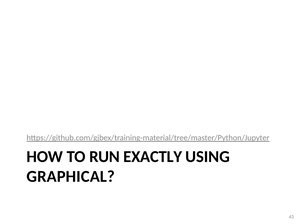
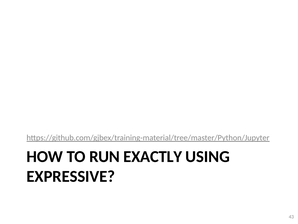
GRAPHICAL: GRAPHICAL -> EXPRESSIVE (71, 176)
